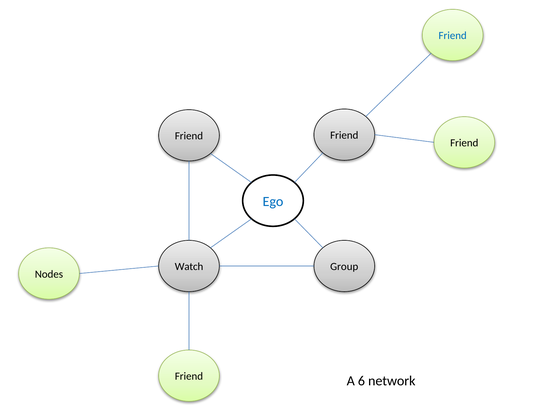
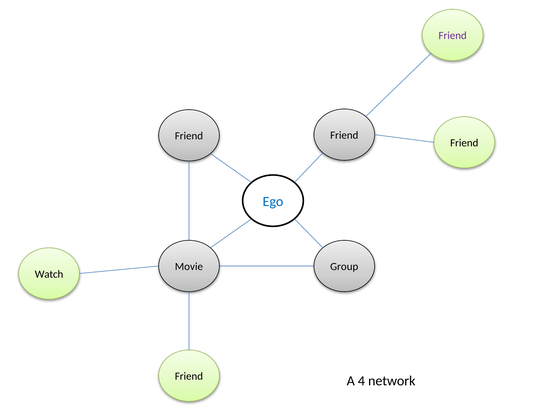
Friend colour: blue -> purple (453, 36)
Watch: Watch -> Movie (189, 267)
Nodes: Nodes -> Watch (49, 274)
6: 6 -> 4 (361, 381)
